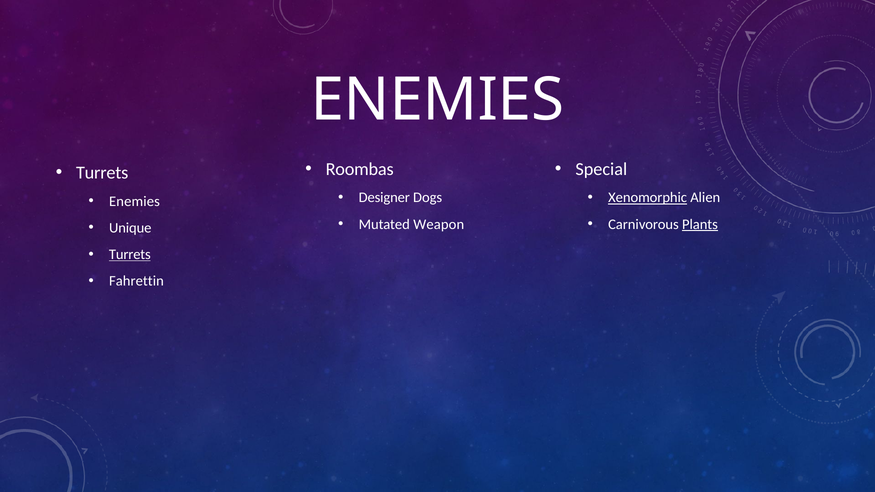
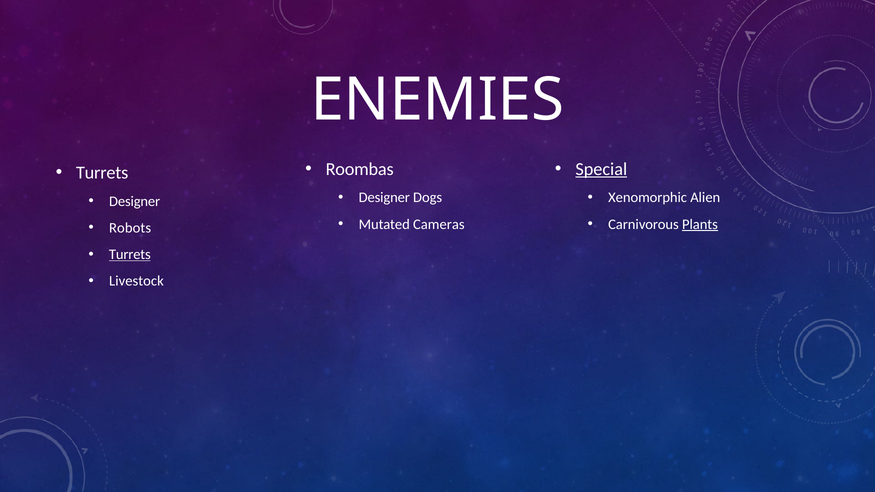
Special underline: none -> present (601, 169)
Xenomorphic underline: present -> none (648, 198)
Enemies: Enemies -> Designer (135, 201)
Weapon: Weapon -> Cameras (439, 224)
Unique: Unique -> Robots (130, 228)
Fahrettin: Fahrettin -> Livestock (136, 281)
